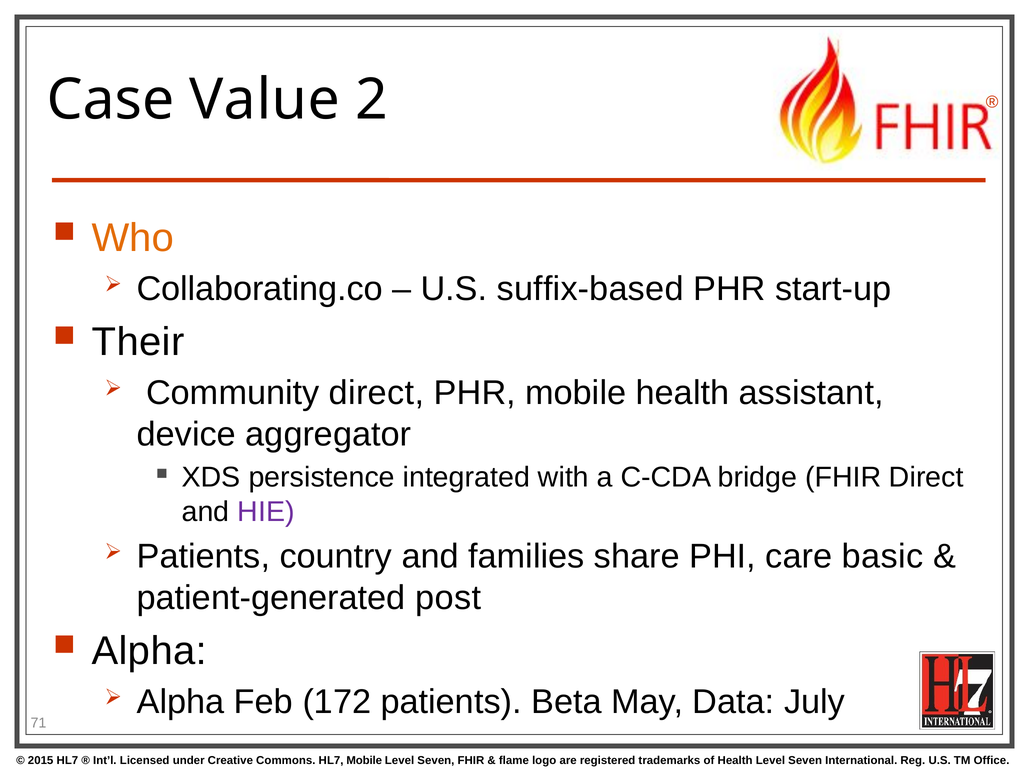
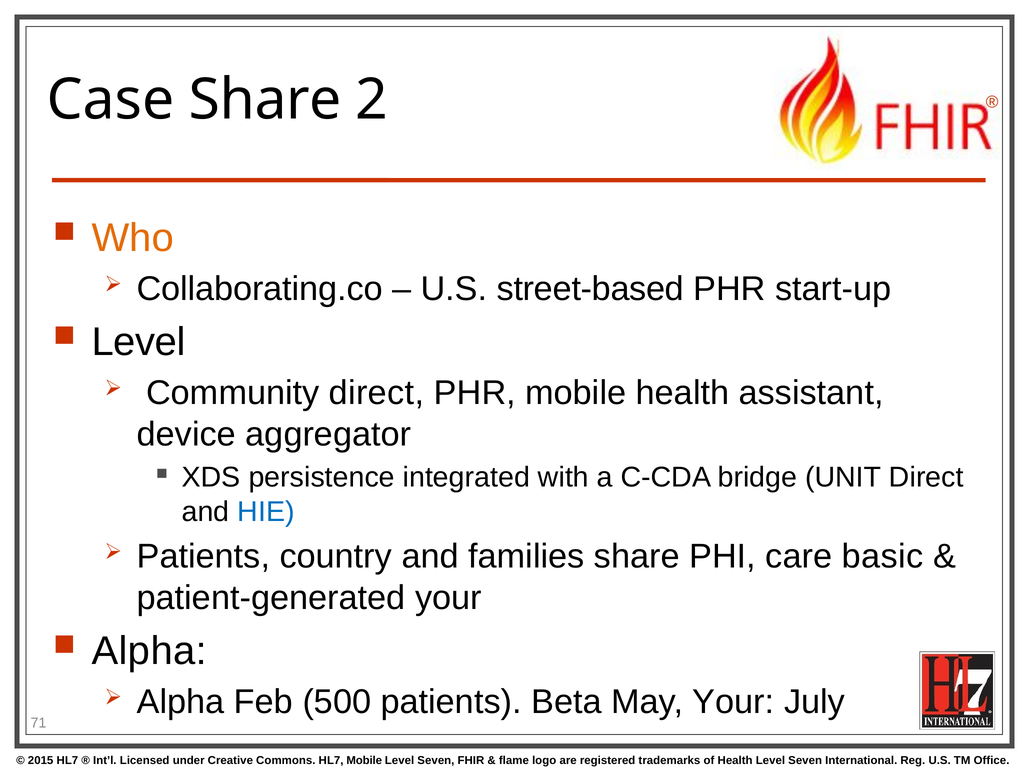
Case Value: Value -> Share (265, 100)
suffix-based: suffix-based -> street-based (590, 289)
Their: Their -> Level (139, 342)
bridge FHIR: FHIR -> UNIT (843, 477)
HIE colour: purple -> blue (266, 511)
patient-generated post: post -> your (448, 598)
172: 172 -> 500 (337, 702)
May Data: Data -> Your (733, 702)
